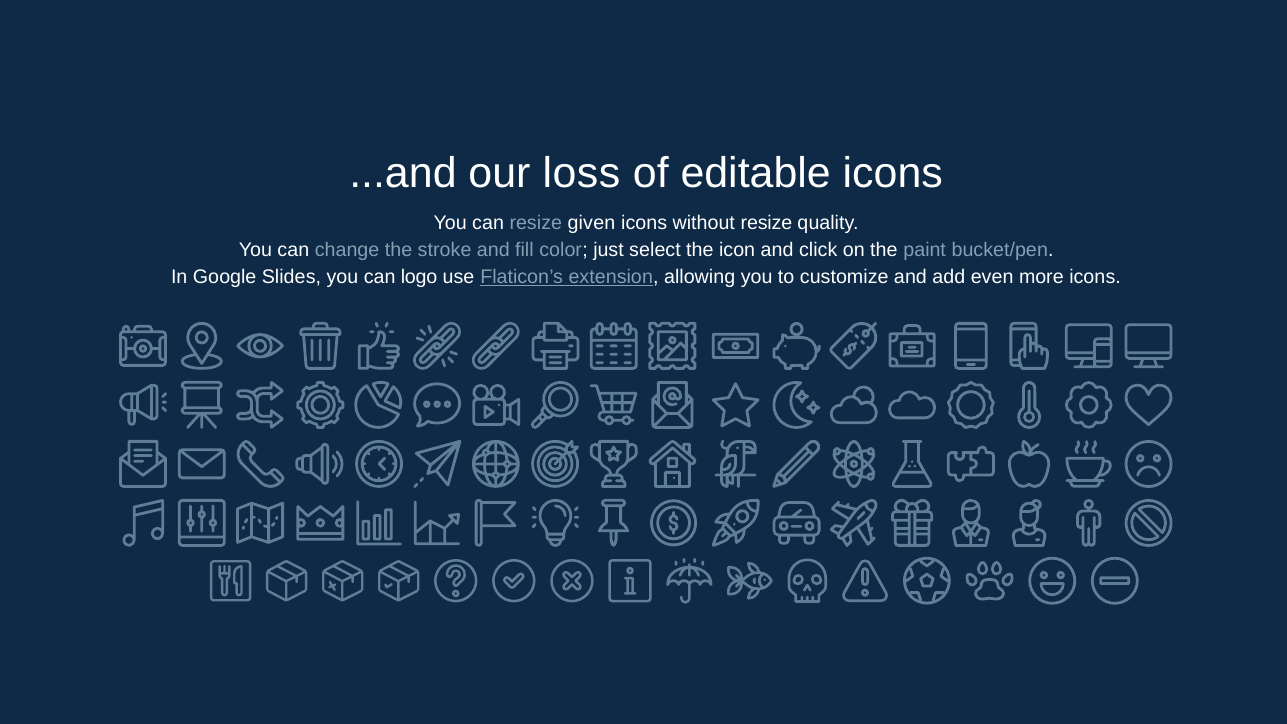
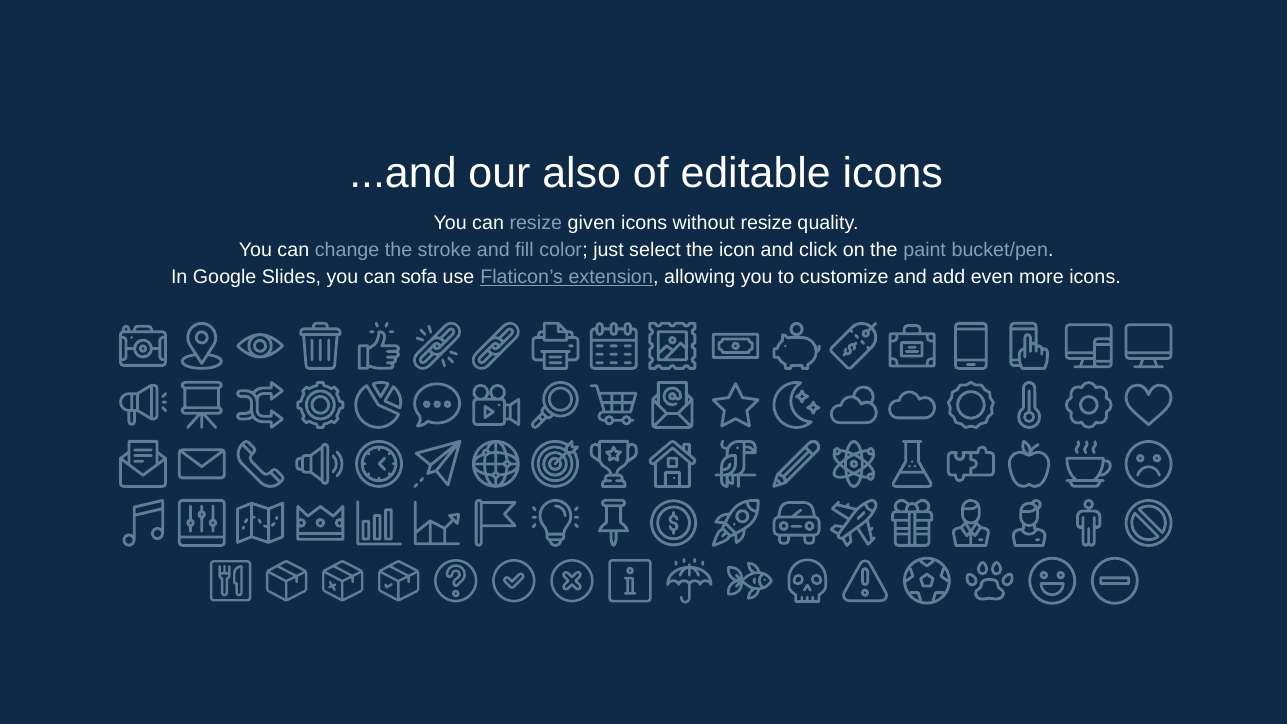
loss: loss -> also (582, 173)
logo: logo -> sofa (419, 277)
